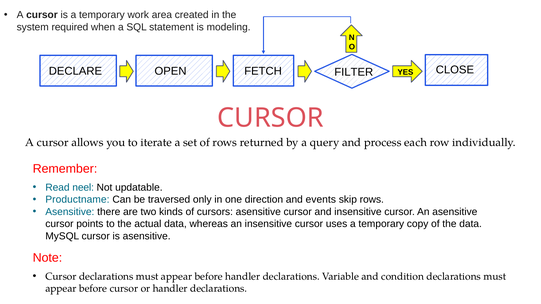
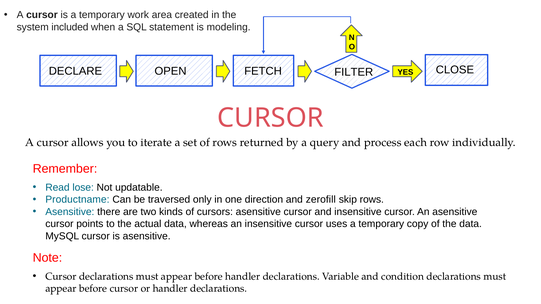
required: required -> included (70, 27)
neel: neel -> lose (83, 188)
events: events -> zerofill (321, 200)
